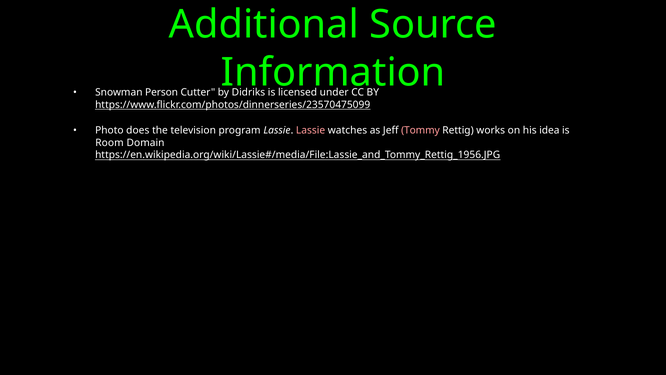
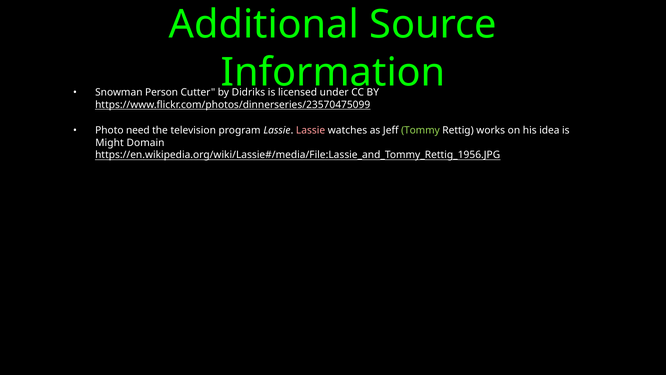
does: does -> need (138, 130)
Tommy colour: pink -> light green (420, 130)
Room: Room -> Might (110, 143)
